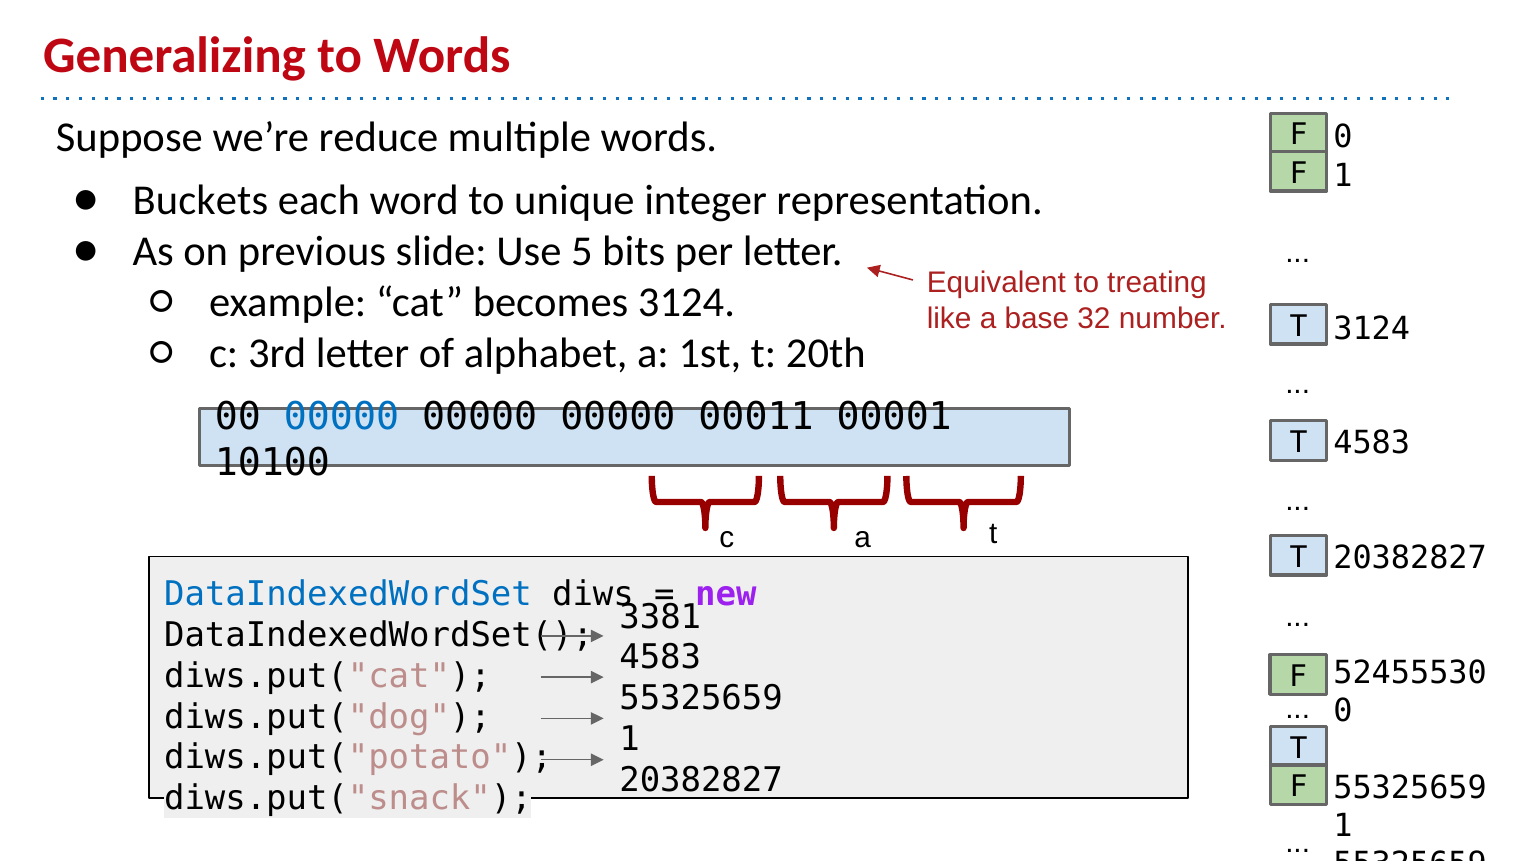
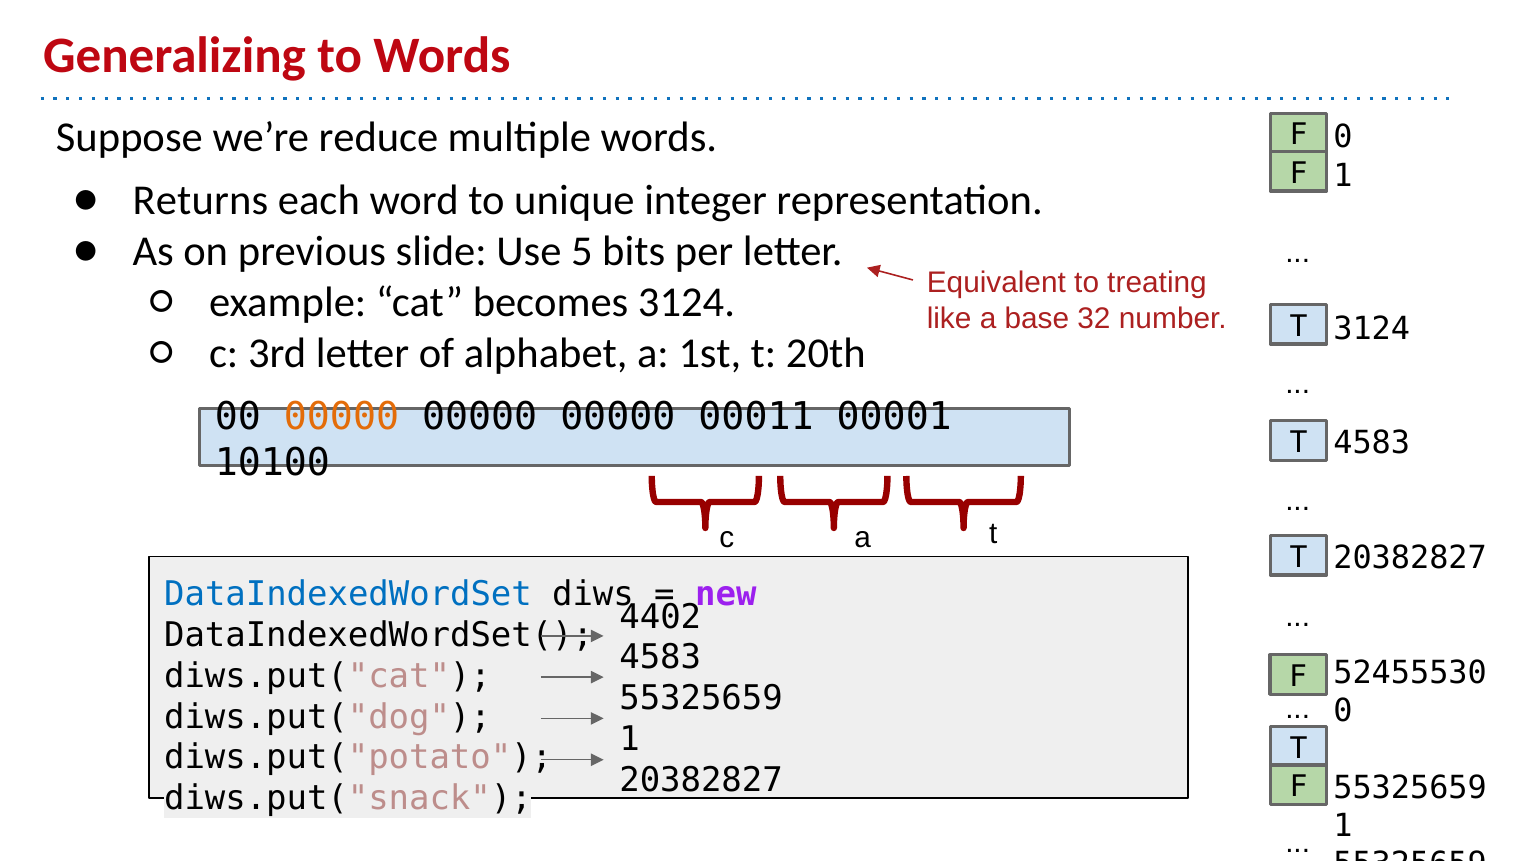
Buckets: Buckets -> Returns (200, 201)
00000 colour: blue -> orange (341, 417)
3381: 3381 -> 4402 (660, 617)
